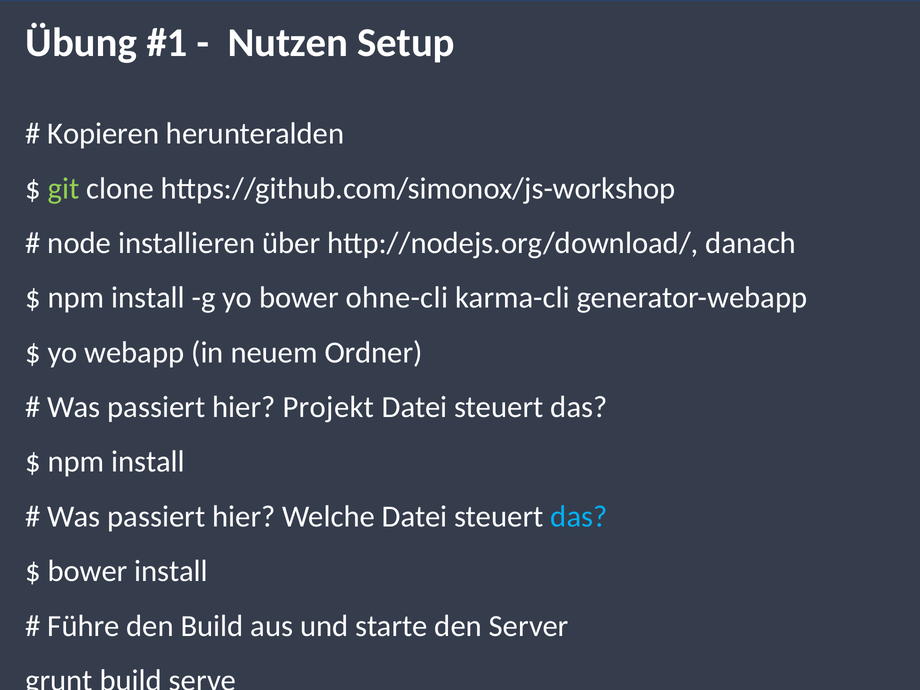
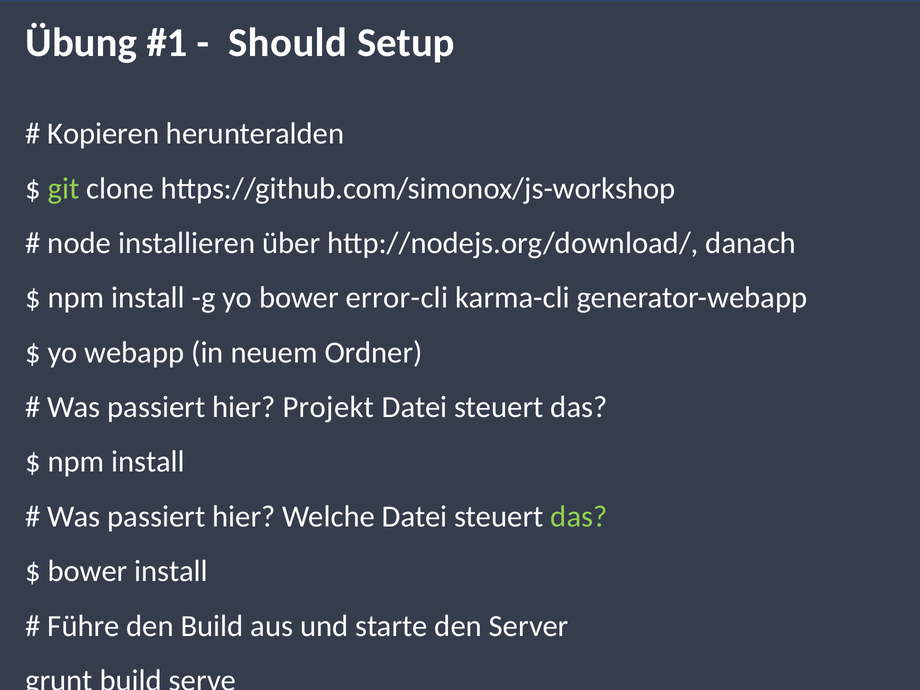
Nutzen: Nutzen -> Should (288, 43)
ohne-cli: ohne-cli -> error-cli (397, 298)
das colour: light blue -> light green (579, 517)
